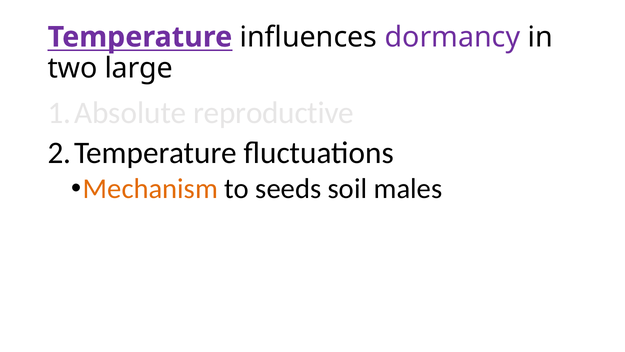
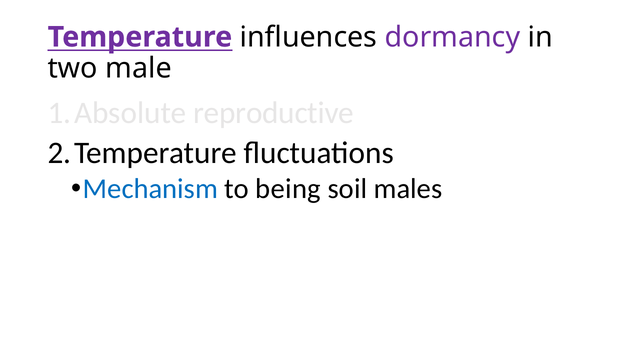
large: large -> male (139, 68)
Mechanism colour: orange -> blue (150, 189)
seeds: seeds -> being (288, 189)
